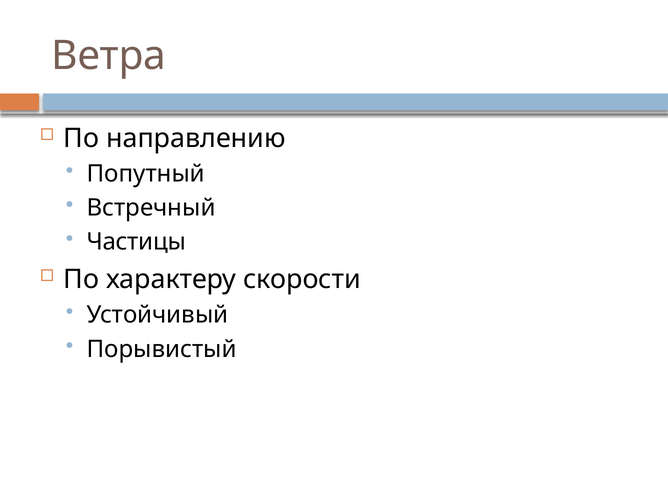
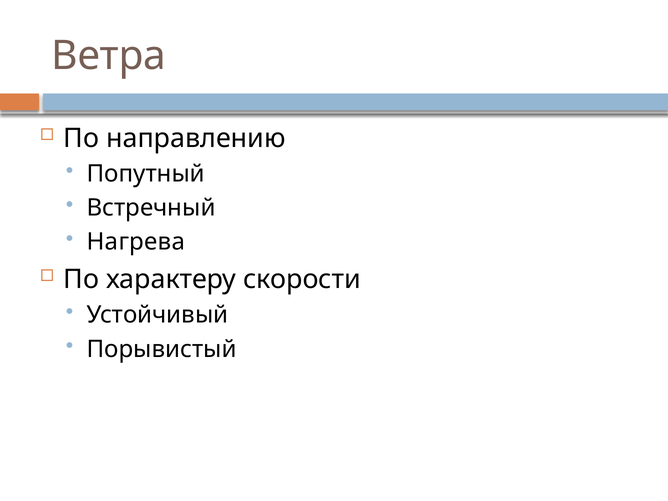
Частицы: Частицы -> Нагрева (136, 242)
